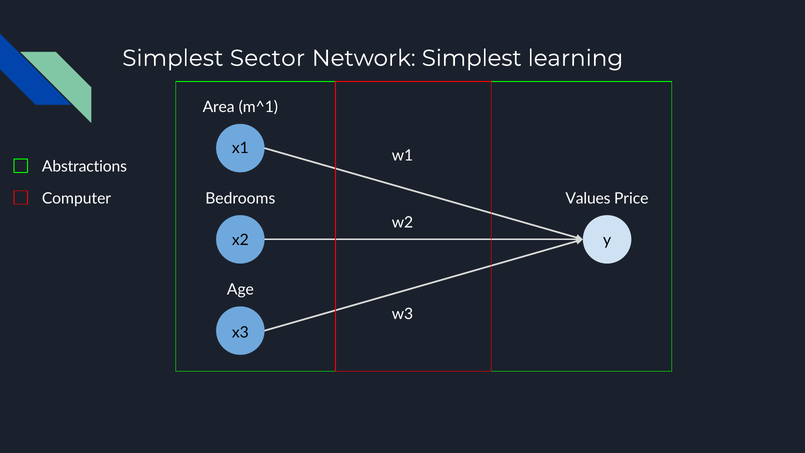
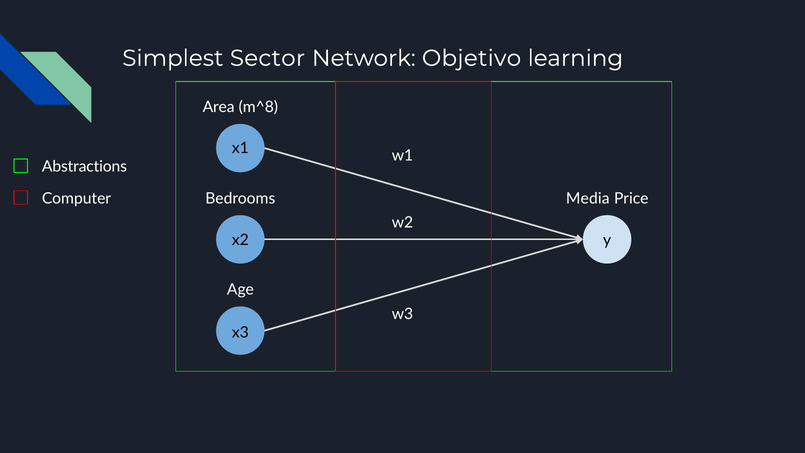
Network Simplest: Simplest -> Objetivo (472, 58)
m^1: m^1 -> m^8 (258, 107)
Values: Values -> Media (588, 198)
